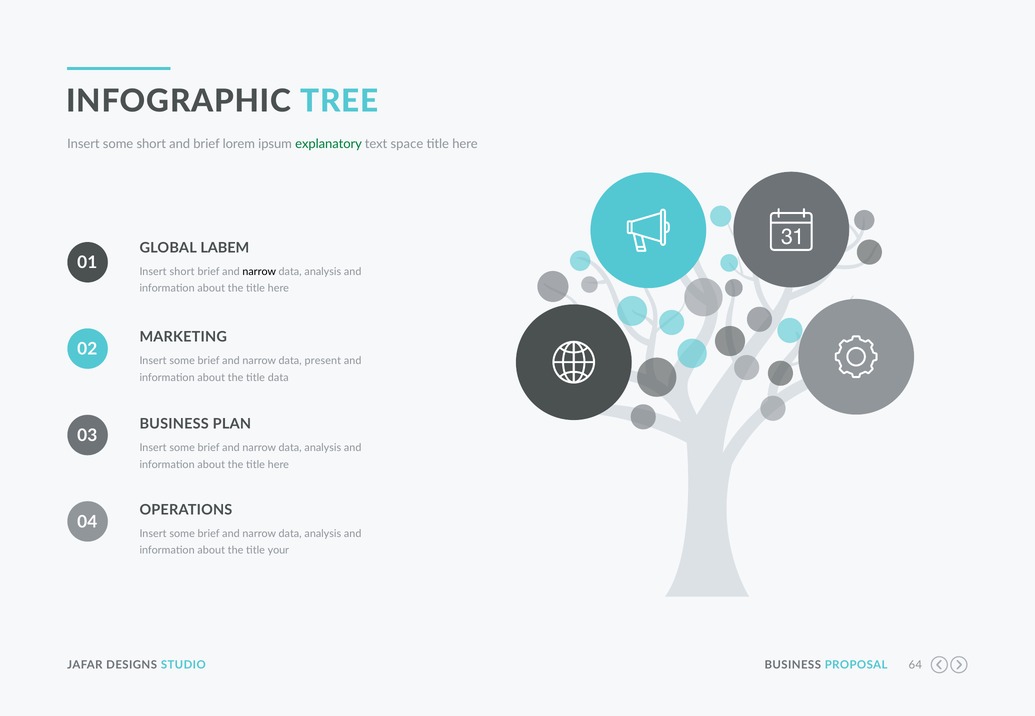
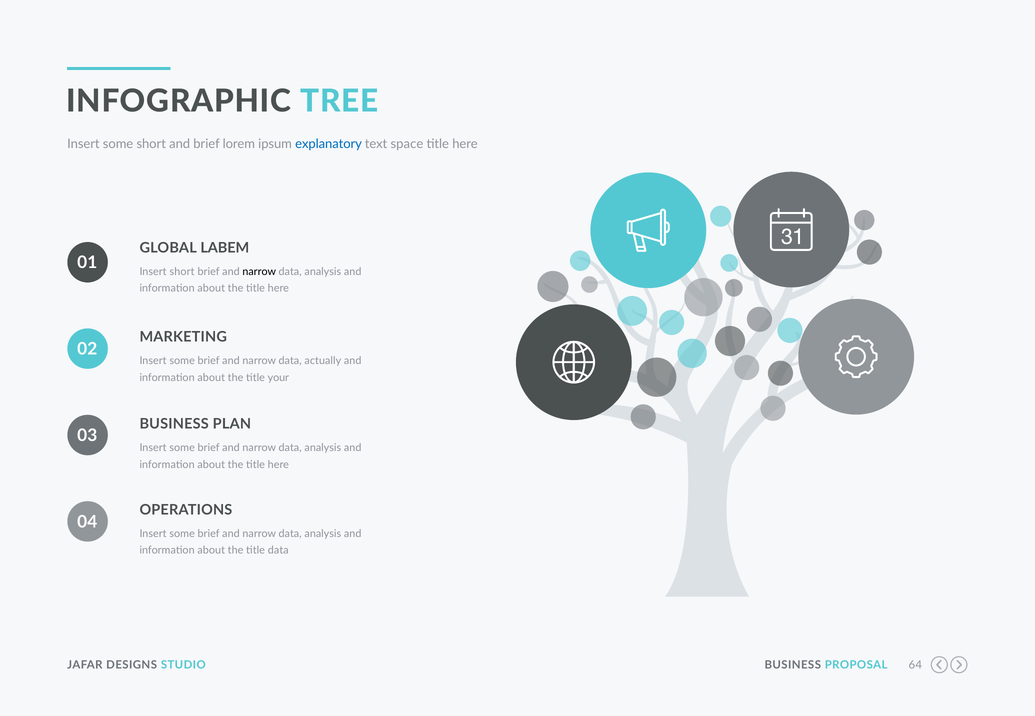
explanatory colour: green -> blue (329, 144)
present: present -> actually (323, 361)
title data: data -> your (278, 378)
title your: your -> data (278, 551)
